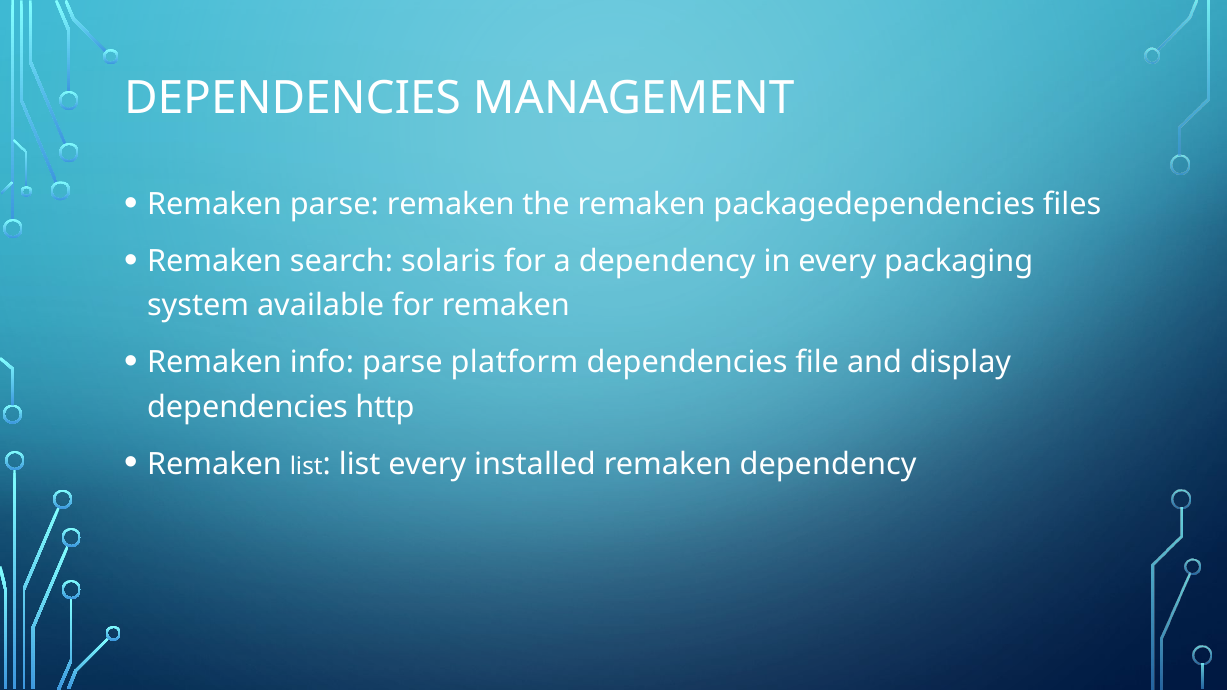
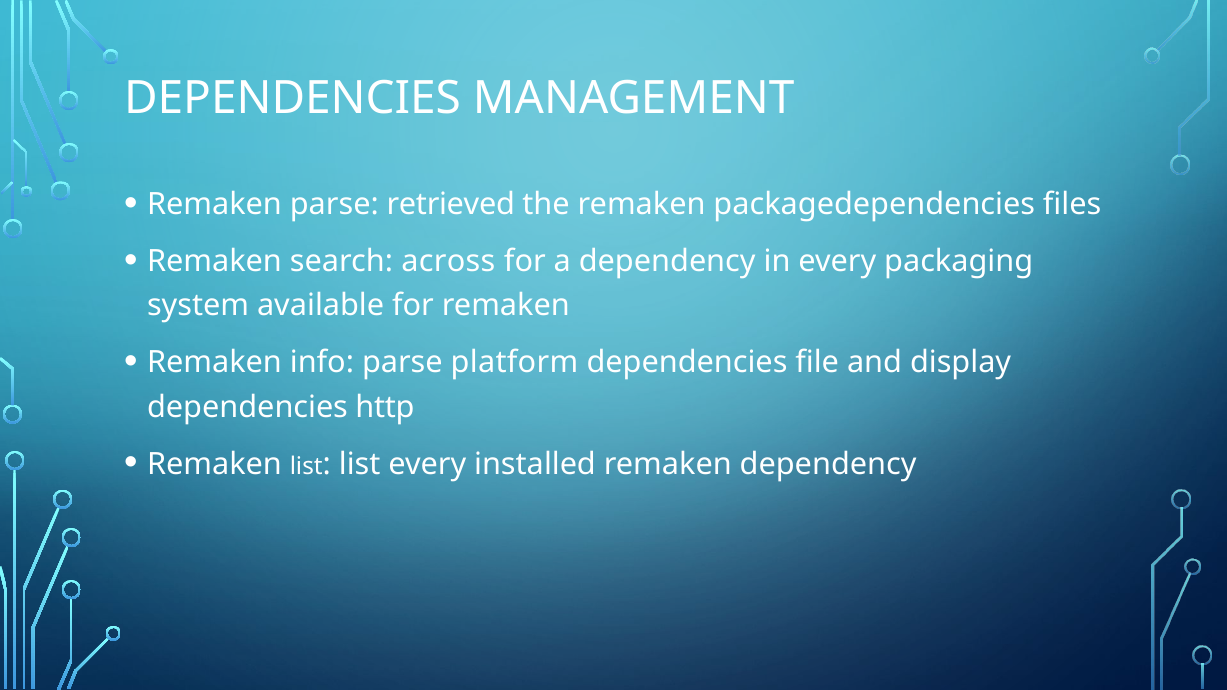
parse remaken: remaken -> retrieved (451, 205)
solaris: solaris -> across (448, 262)
